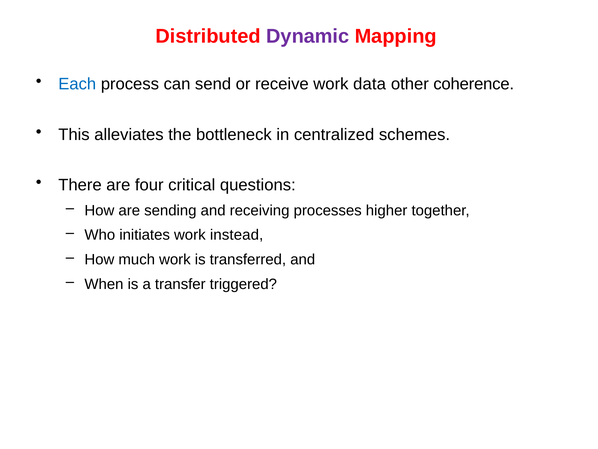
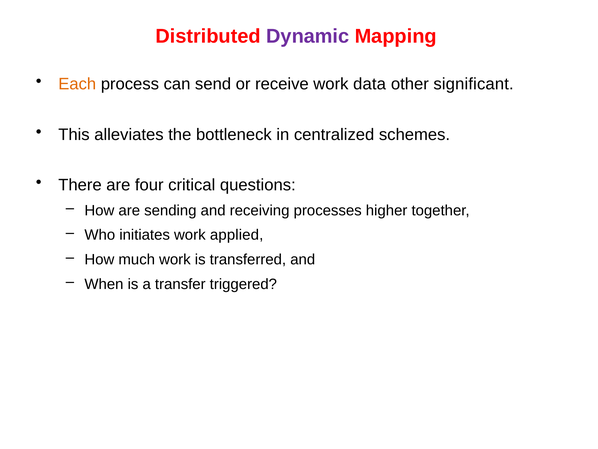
Each colour: blue -> orange (77, 84)
coherence: coherence -> significant (474, 84)
instead: instead -> applied (237, 235)
